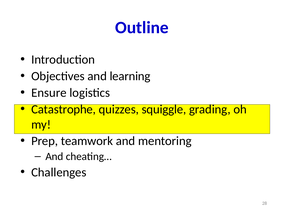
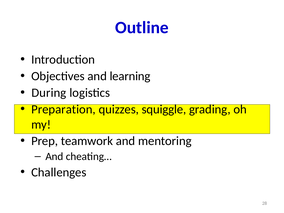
Ensure: Ensure -> During (49, 93)
Catastrophe: Catastrophe -> Preparation (63, 109)
